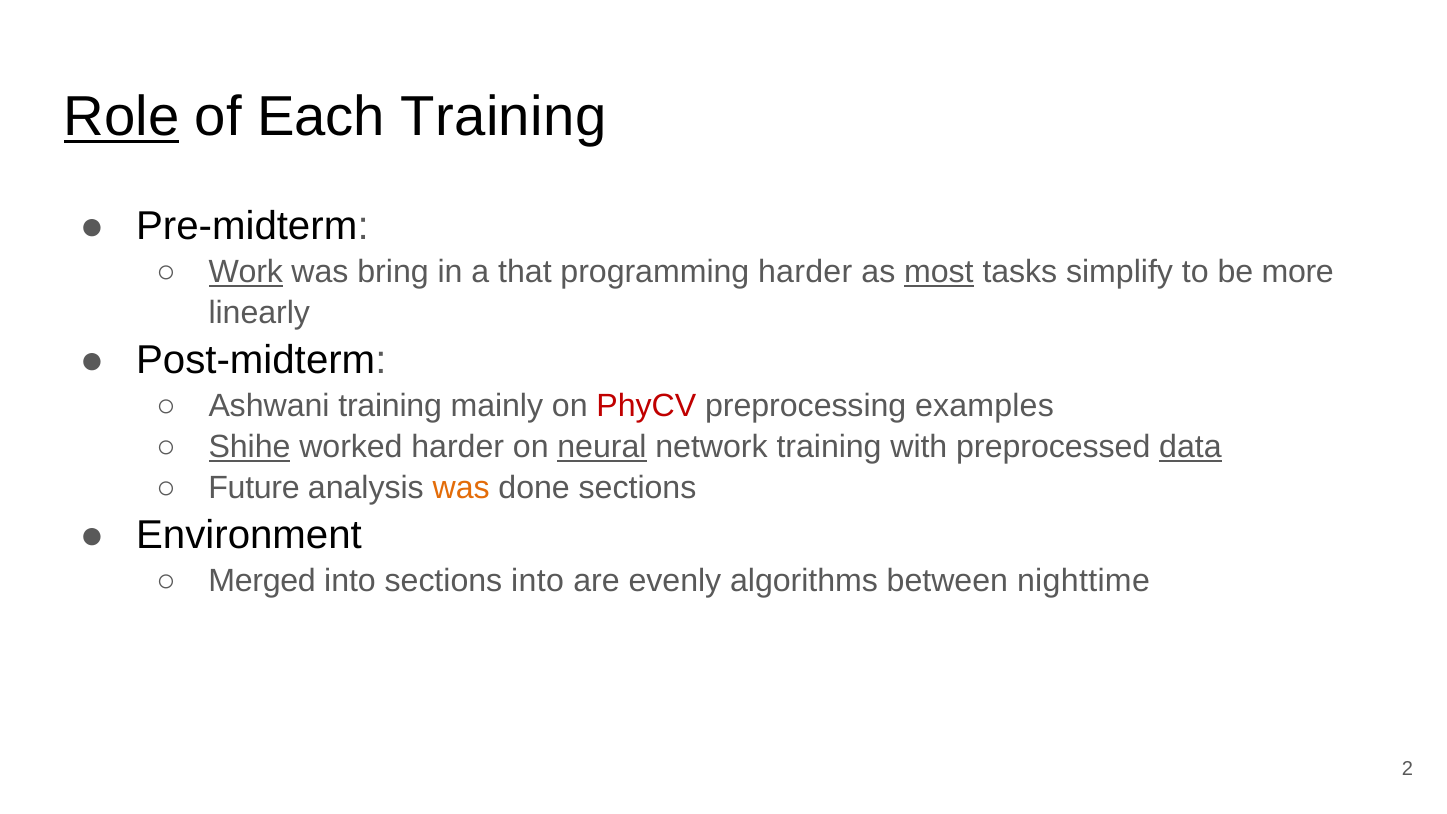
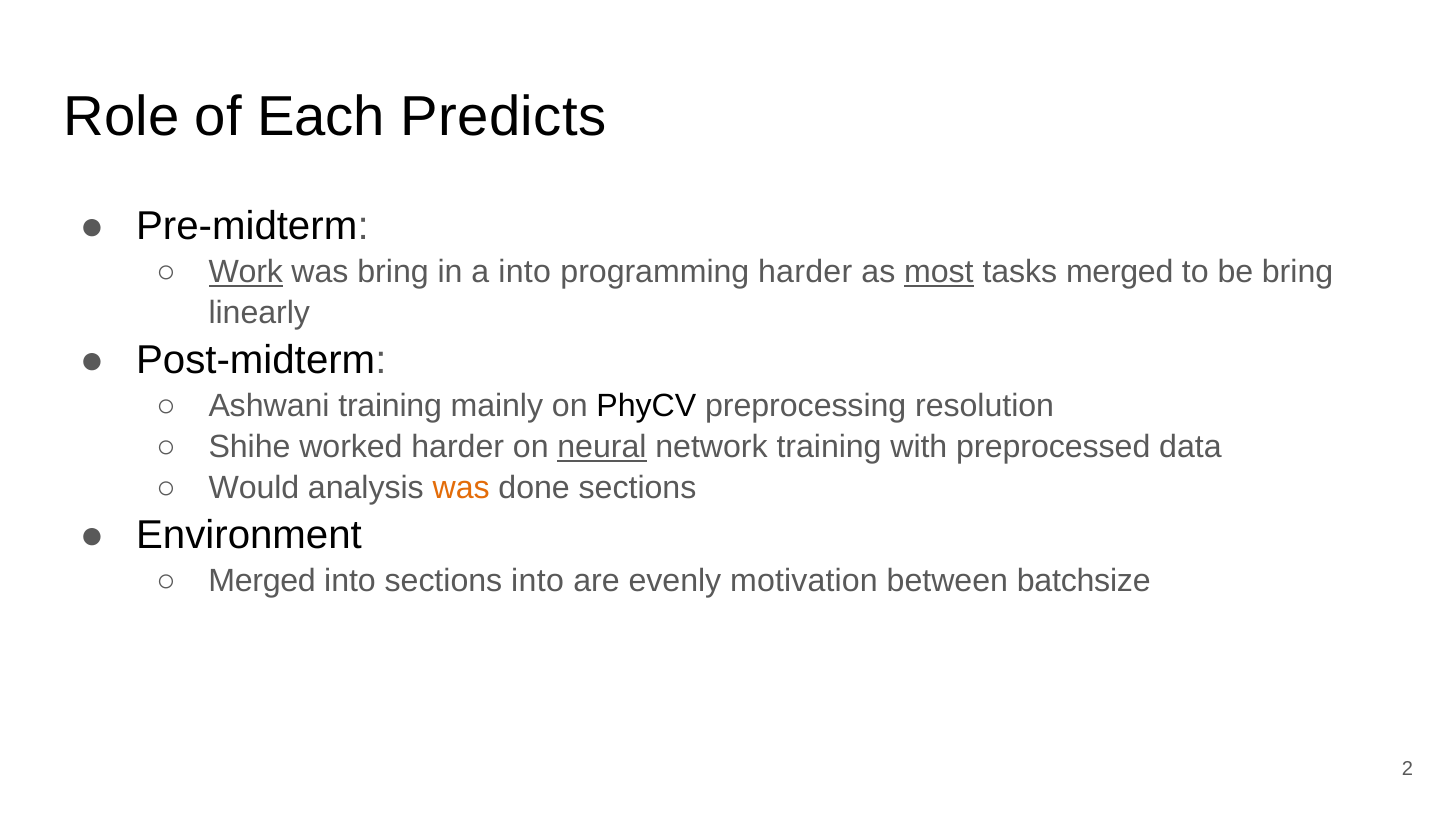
Role underline: present -> none (122, 117)
Each Training: Training -> Predicts (503, 117)
a that: that -> into (525, 272)
tasks simplify: simplify -> merged (1120, 272)
be more: more -> bring (1298, 272)
PhyCV colour: red -> black (646, 406)
examples: examples -> resolution (985, 406)
Shihe underline: present -> none (250, 447)
data underline: present -> none (1190, 447)
Future: Future -> Would (254, 488)
algorithms: algorithms -> motivation (804, 581)
nighttime: nighttime -> batchsize (1084, 581)
